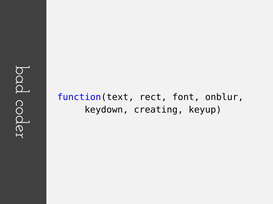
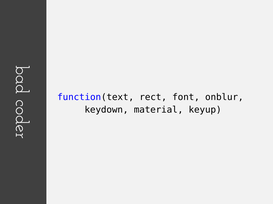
creating: creating -> material (158, 110)
